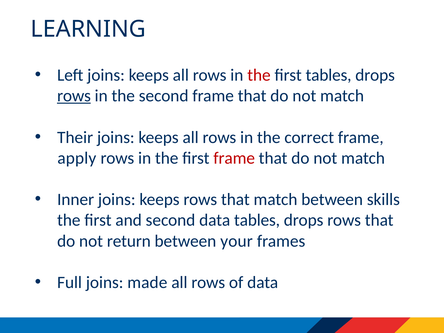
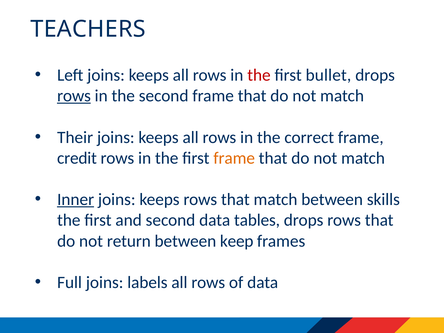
LEARNING: LEARNING -> TEACHERS (88, 29)
first tables: tables -> bullet (328, 75)
apply: apply -> credit (77, 158)
frame colour: red -> orange (234, 158)
Inner underline: none -> present (76, 200)
your: your -> keep (237, 241)
made: made -> labels (147, 282)
